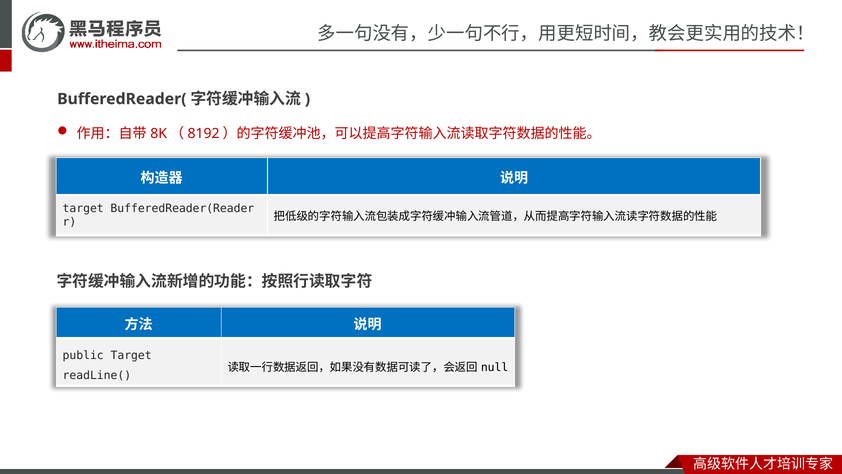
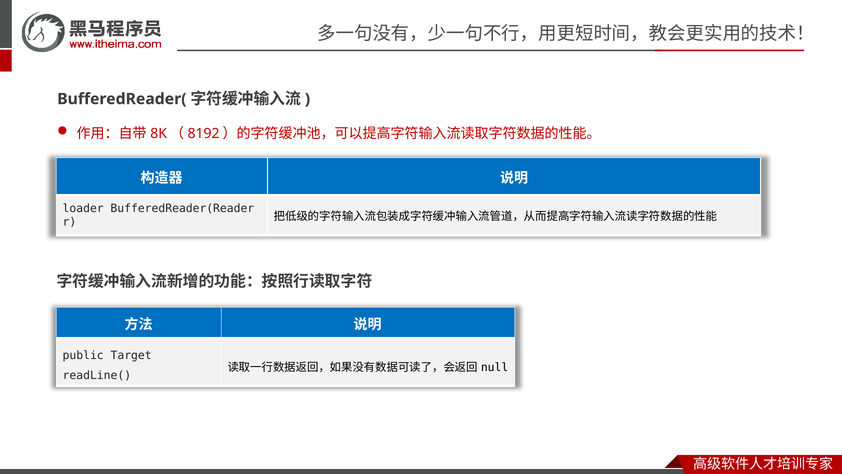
target: target -> loader (83, 209)
